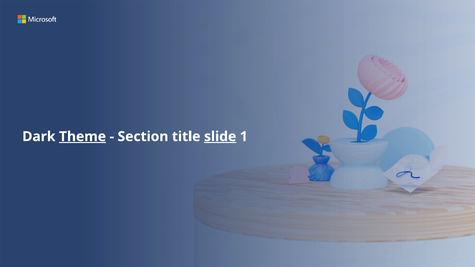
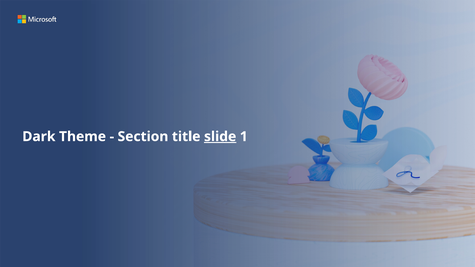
Theme underline: present -> none (83, 137)
